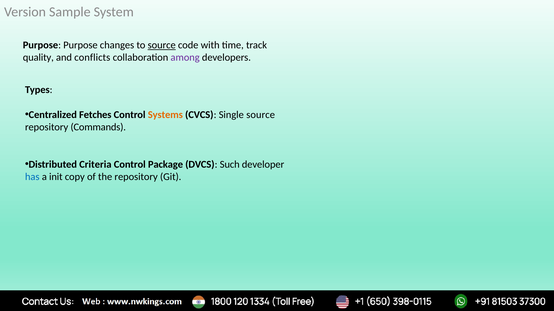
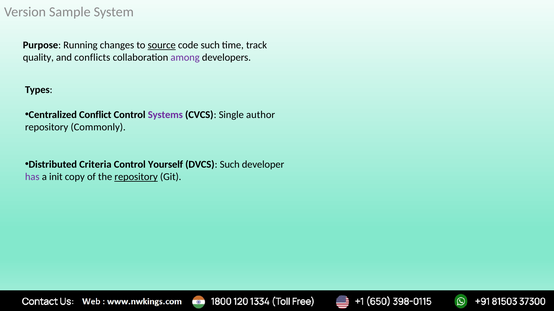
Purpose Purpose: Purpose -> Running (80, 45)
code with: with -> such (210, 45)
Fetches: Fetches -> Conflict (95, 115)
Systems colour: orange -> purple (165, 115)
Single source: source -> author (261, 115)
Commands: Commands -> Commonly (98, 127)
Package: Package -> Yourself (166, 165)
has colour: blue -> purple (32, 177)
repository underline: none -> present (136, 177)
